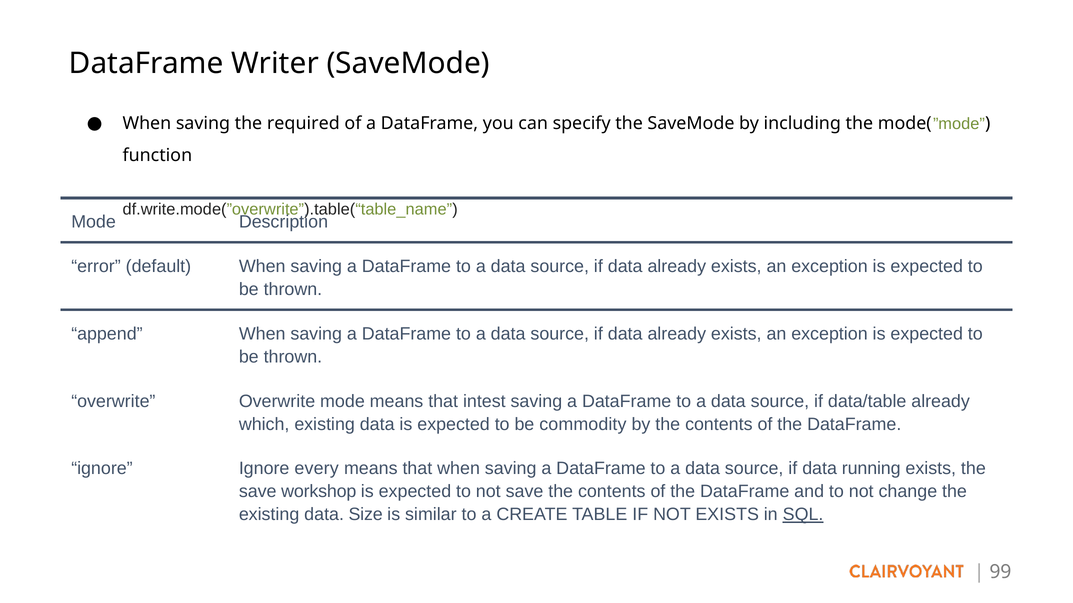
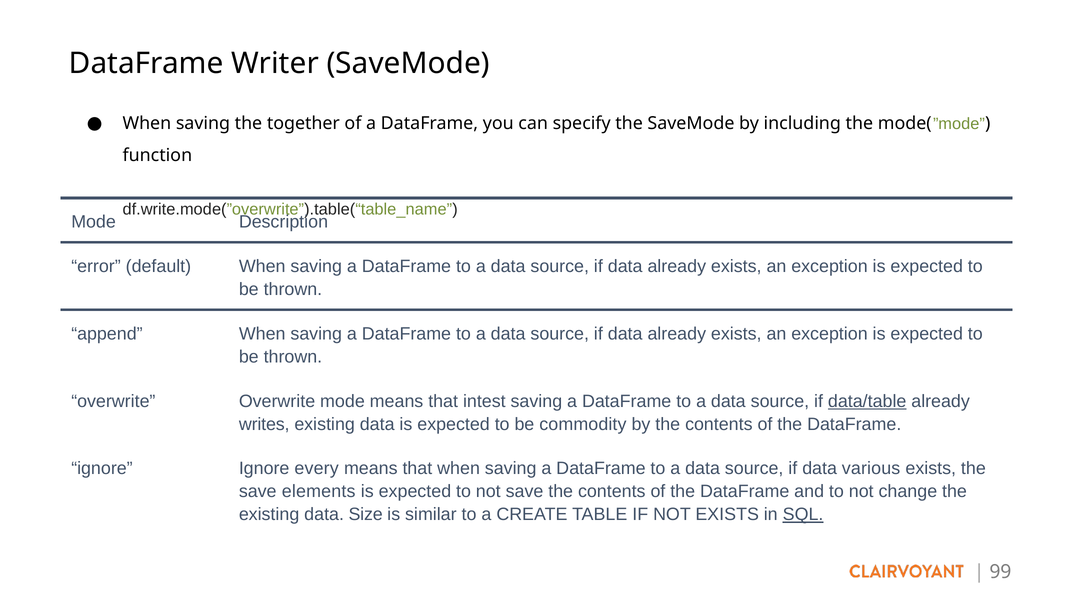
required: required -> together (303, 123)
data/table underline: none -> present (867, 402)
which: which -> writes (264, 425)
running: running -> various (871, 469)
workshop: workshop -> elements (319, 492)
